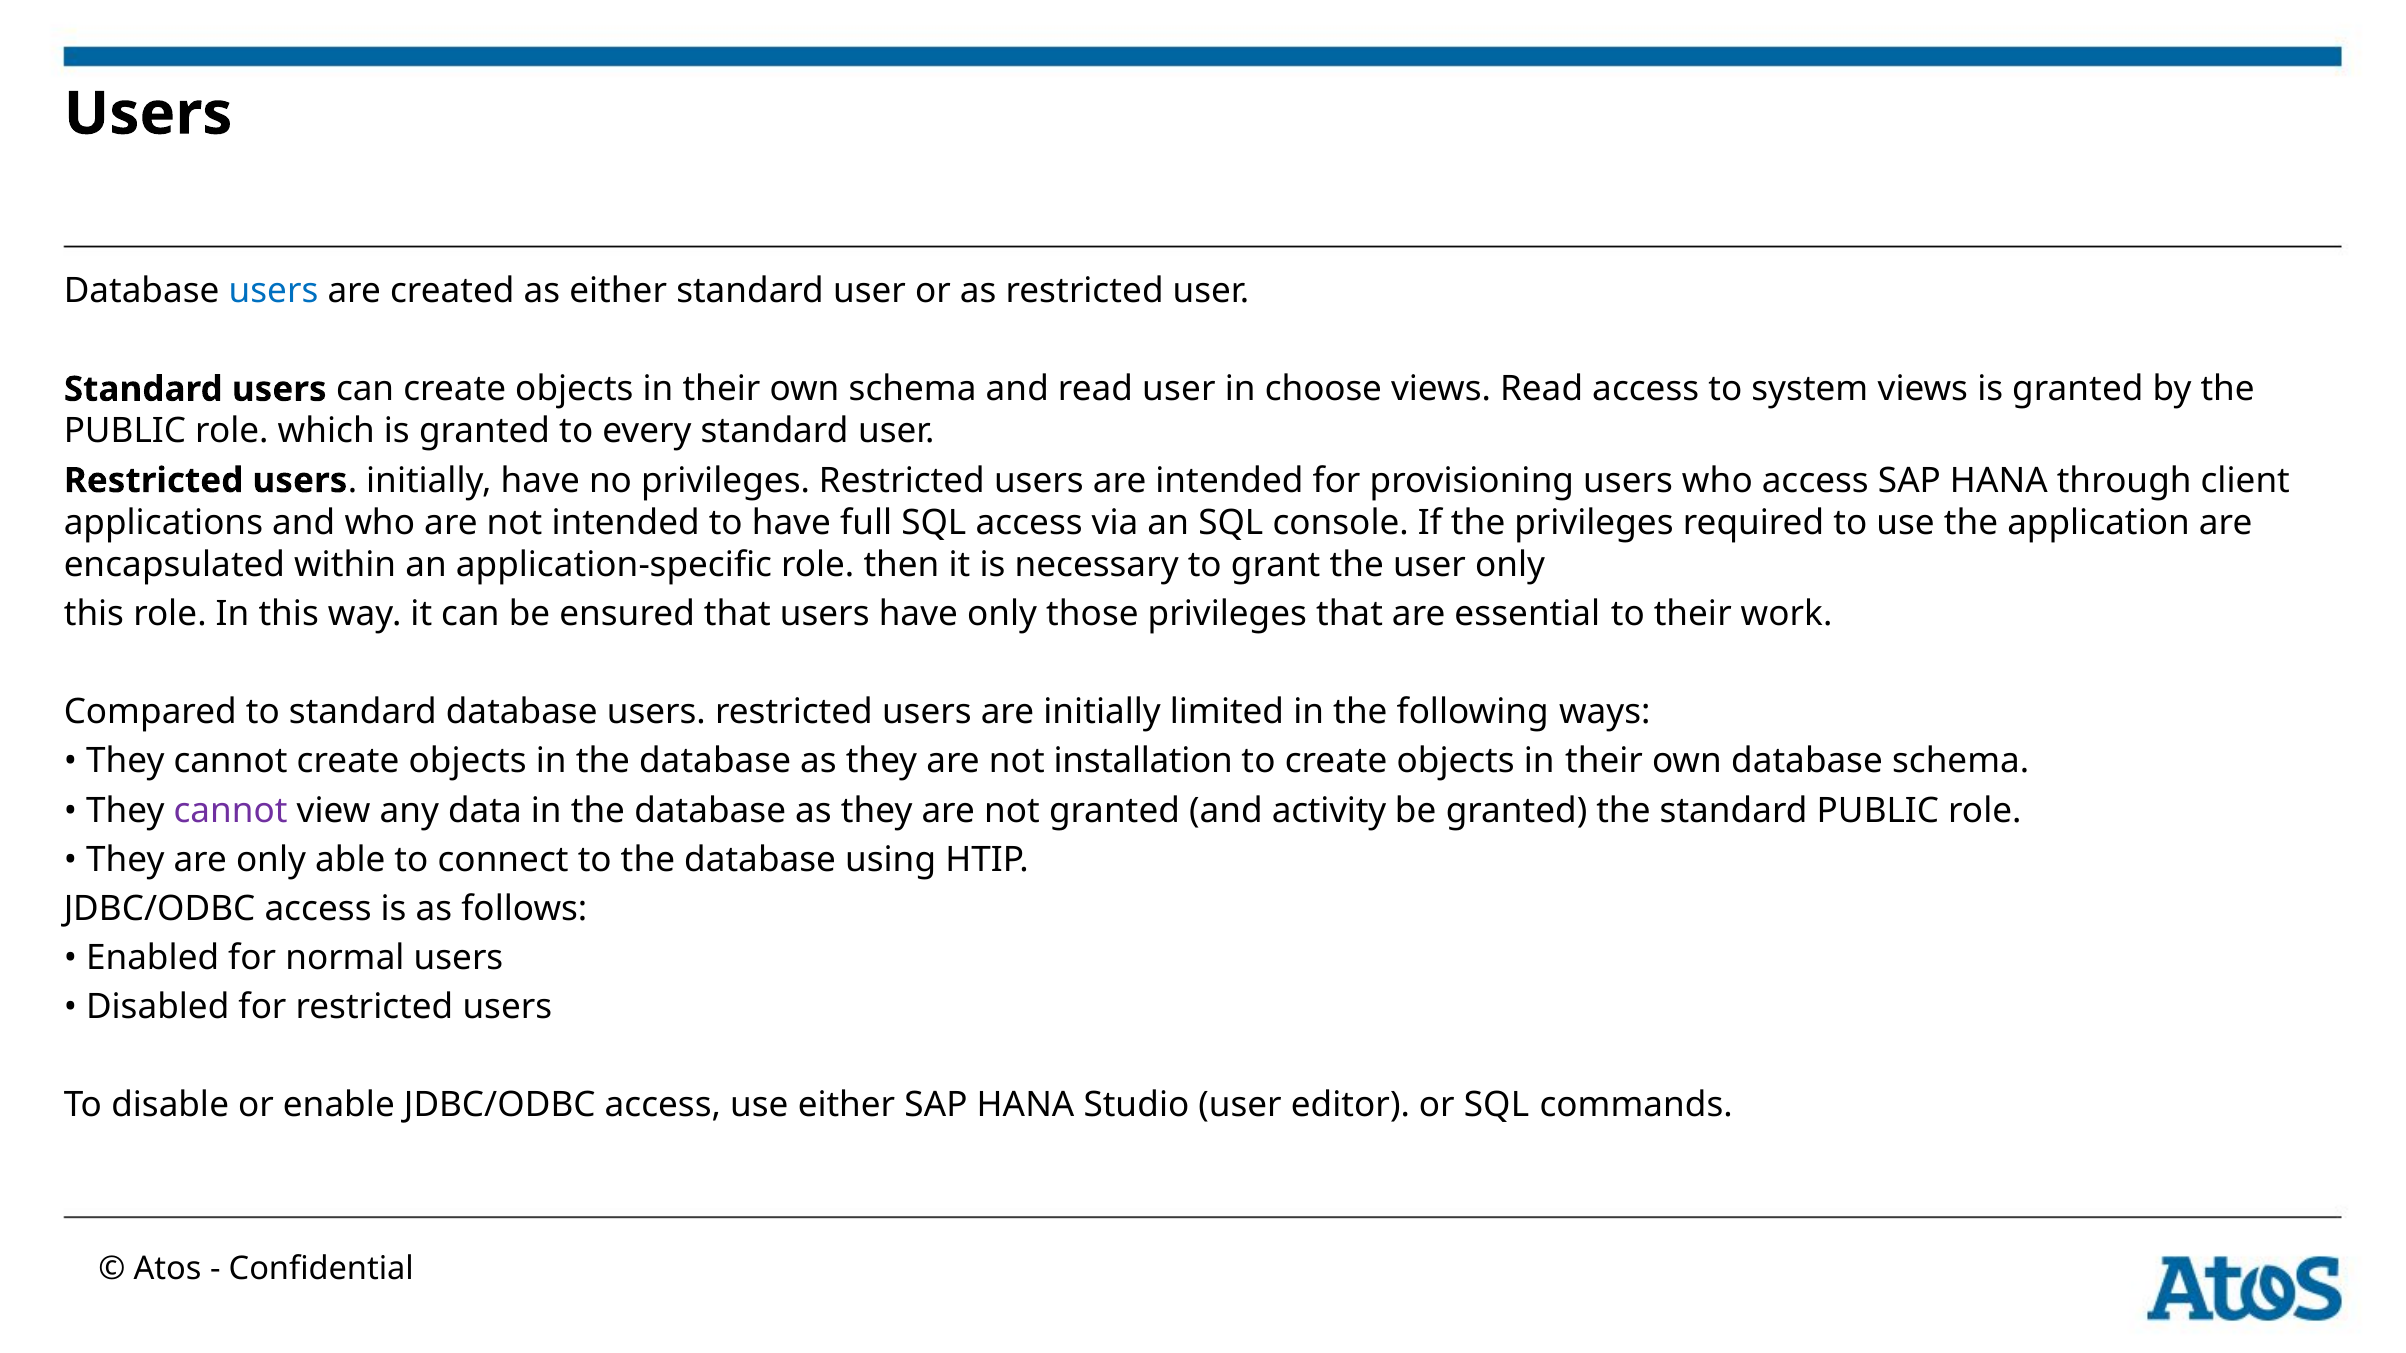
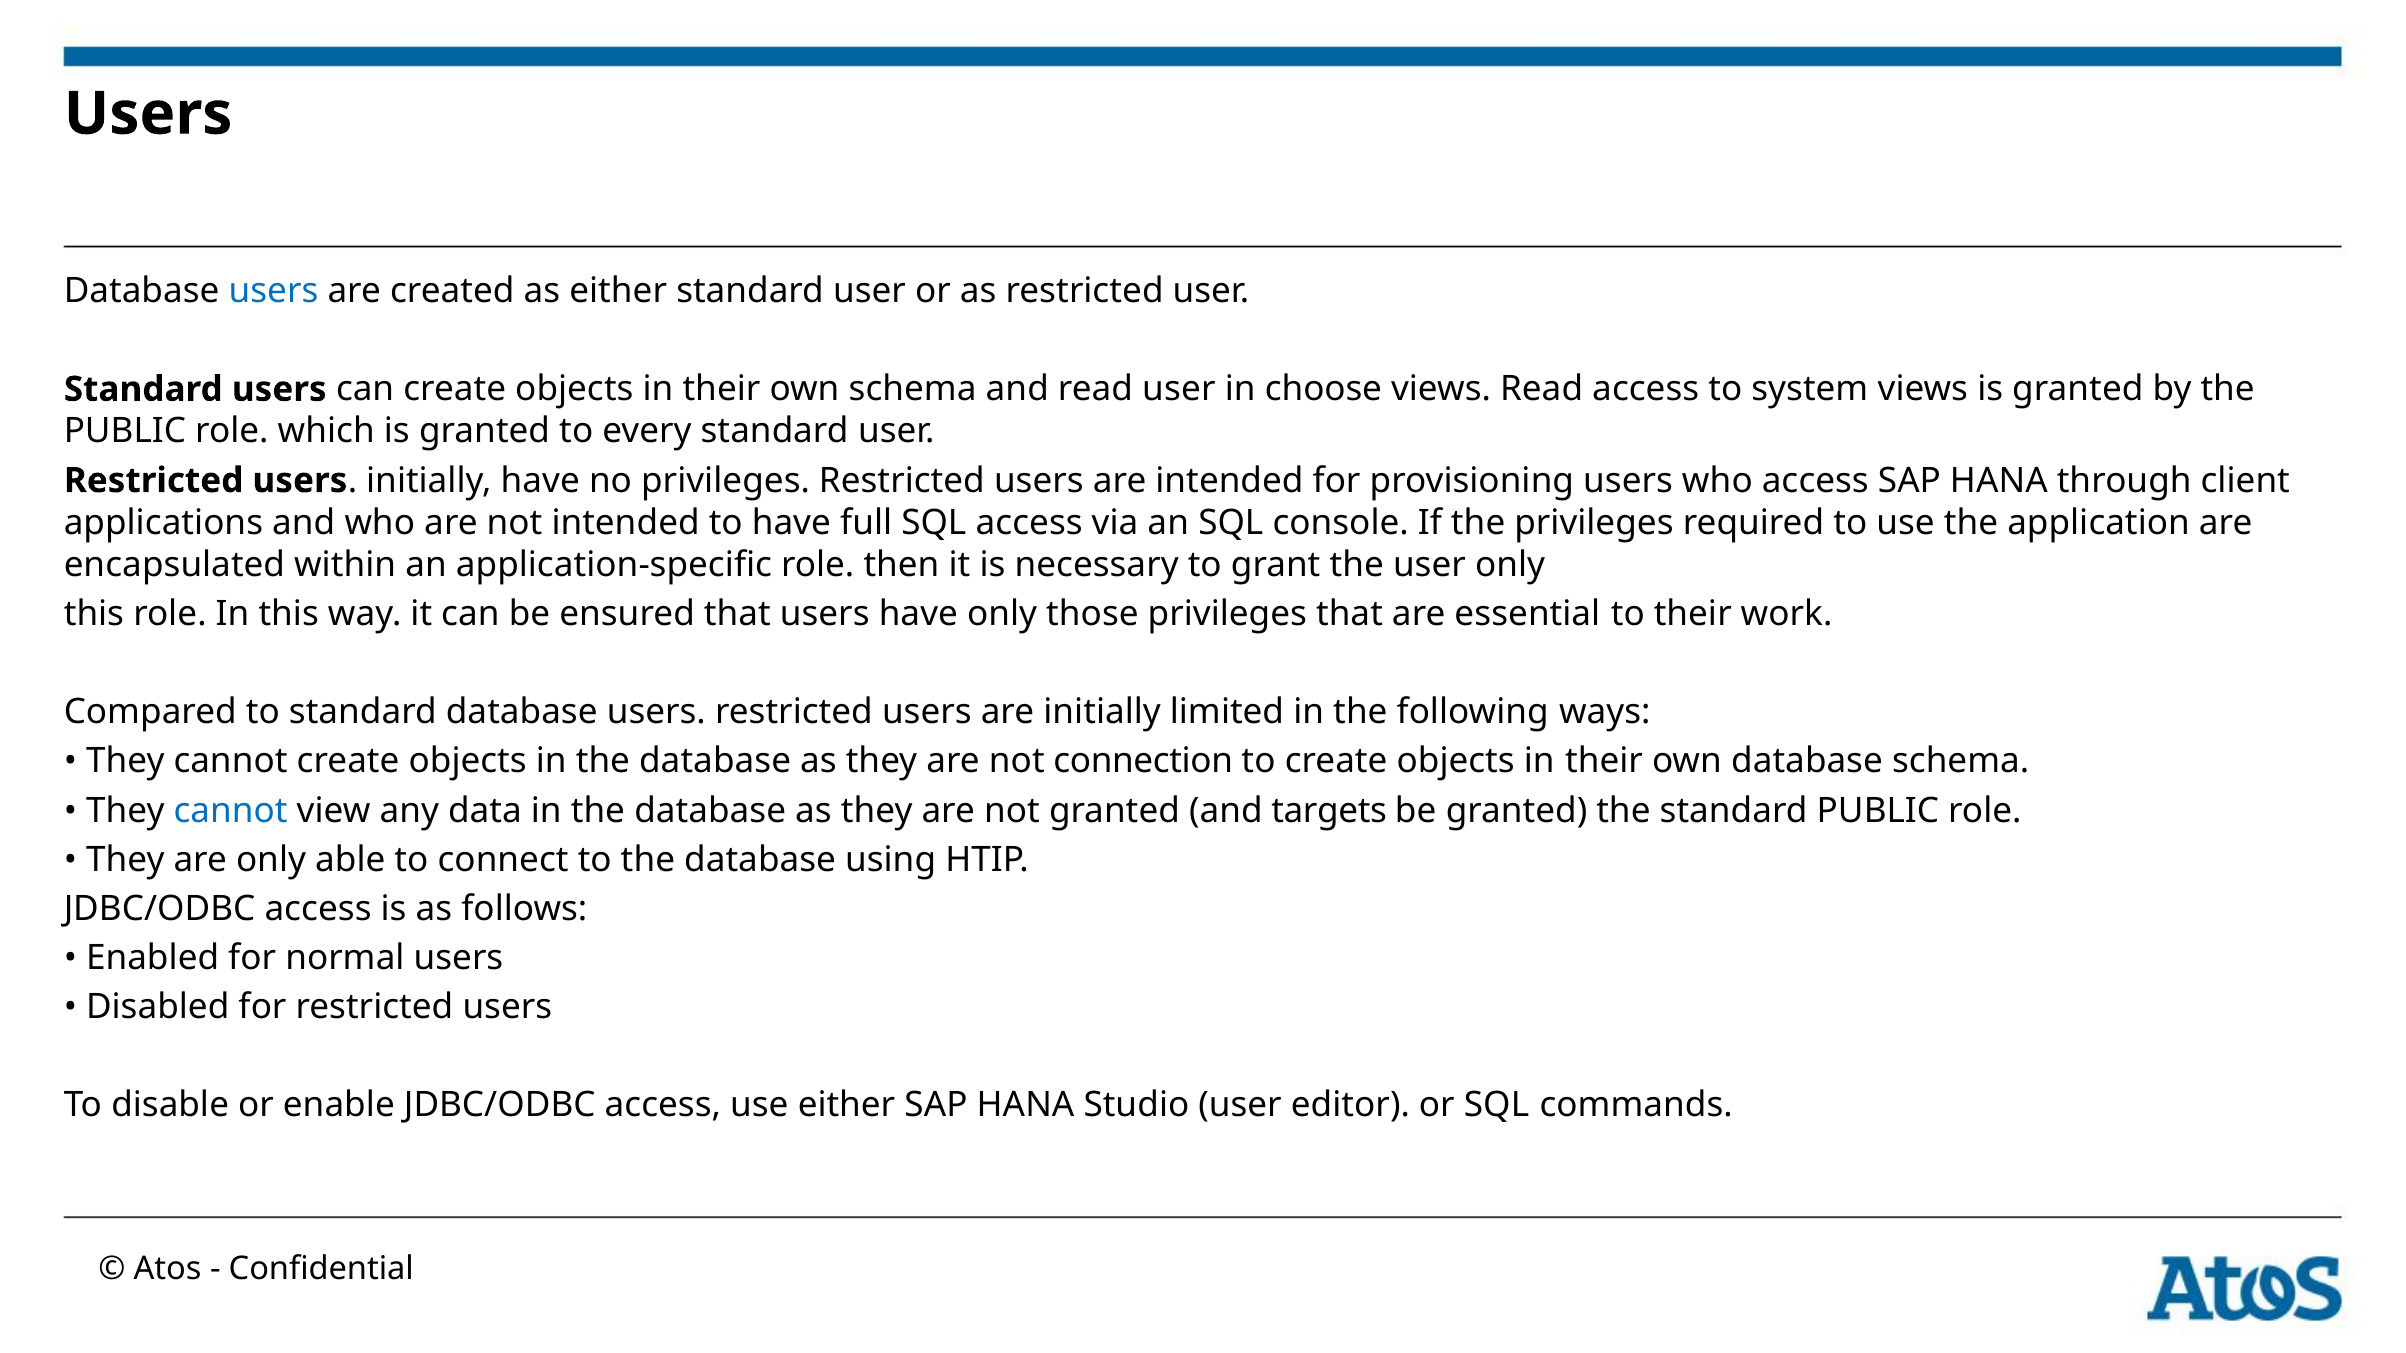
installation: installation -> connection (1143, 762)
cannot colour: purple -> blue (231, 811)
activity: activity -> targets (1329, 811)
